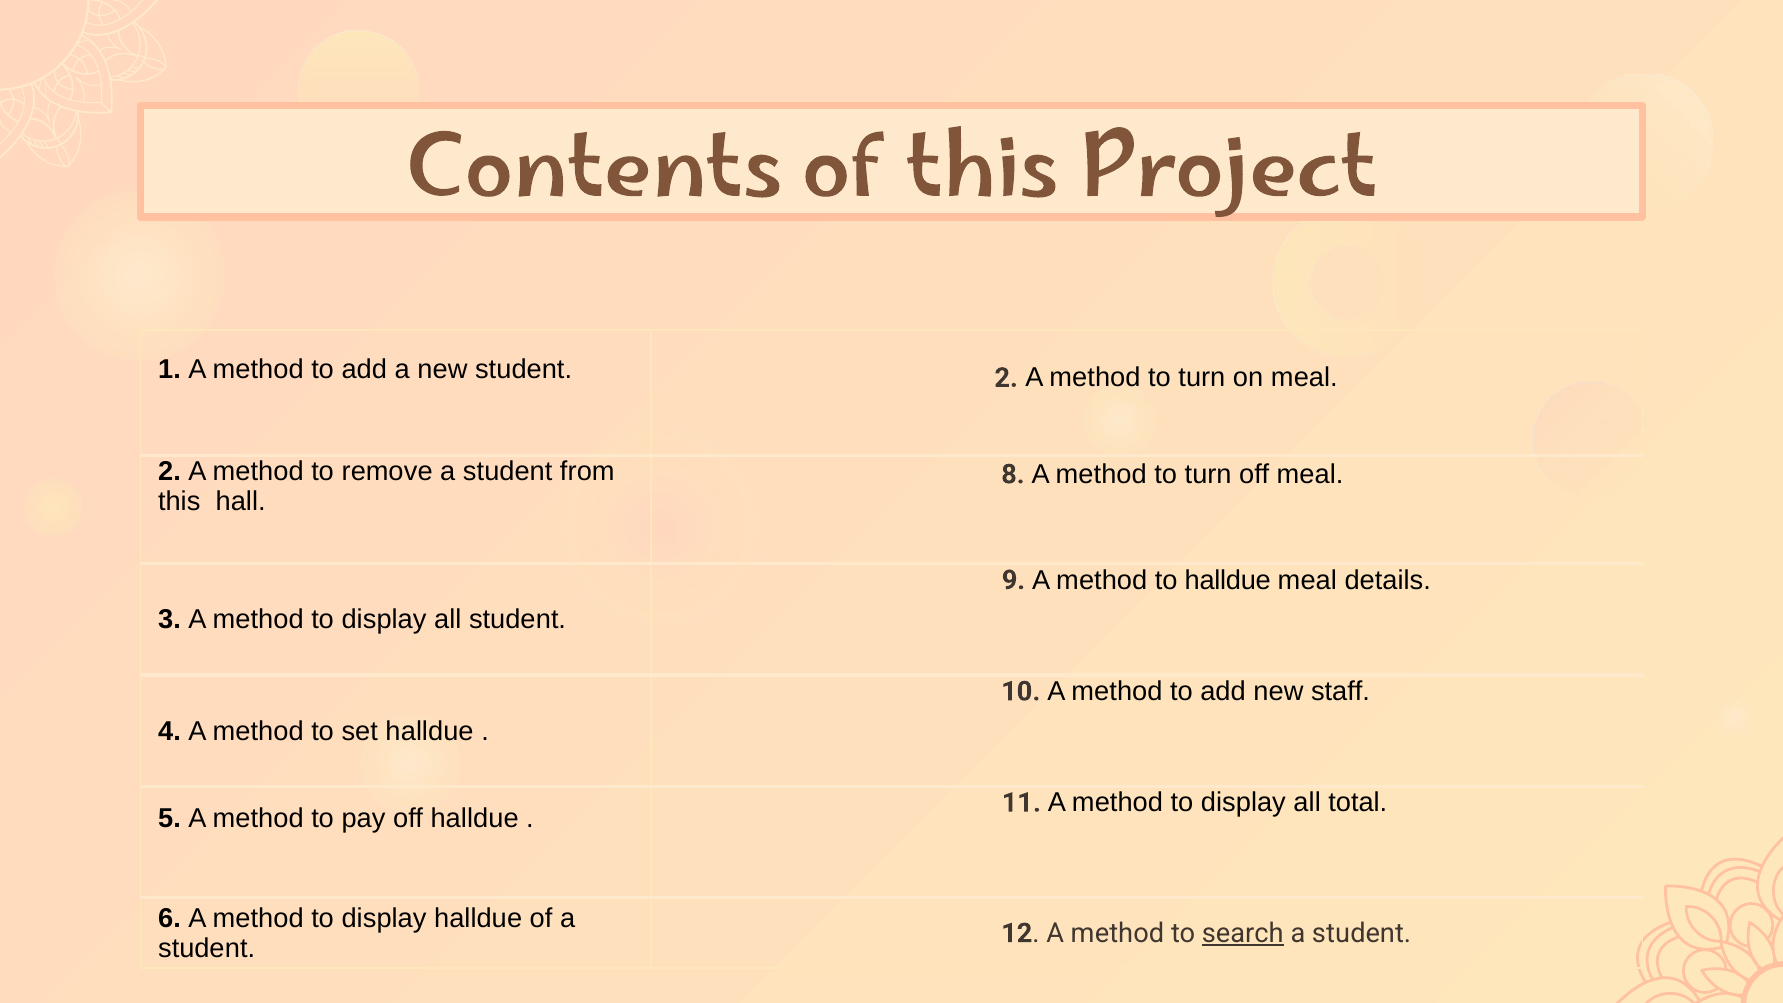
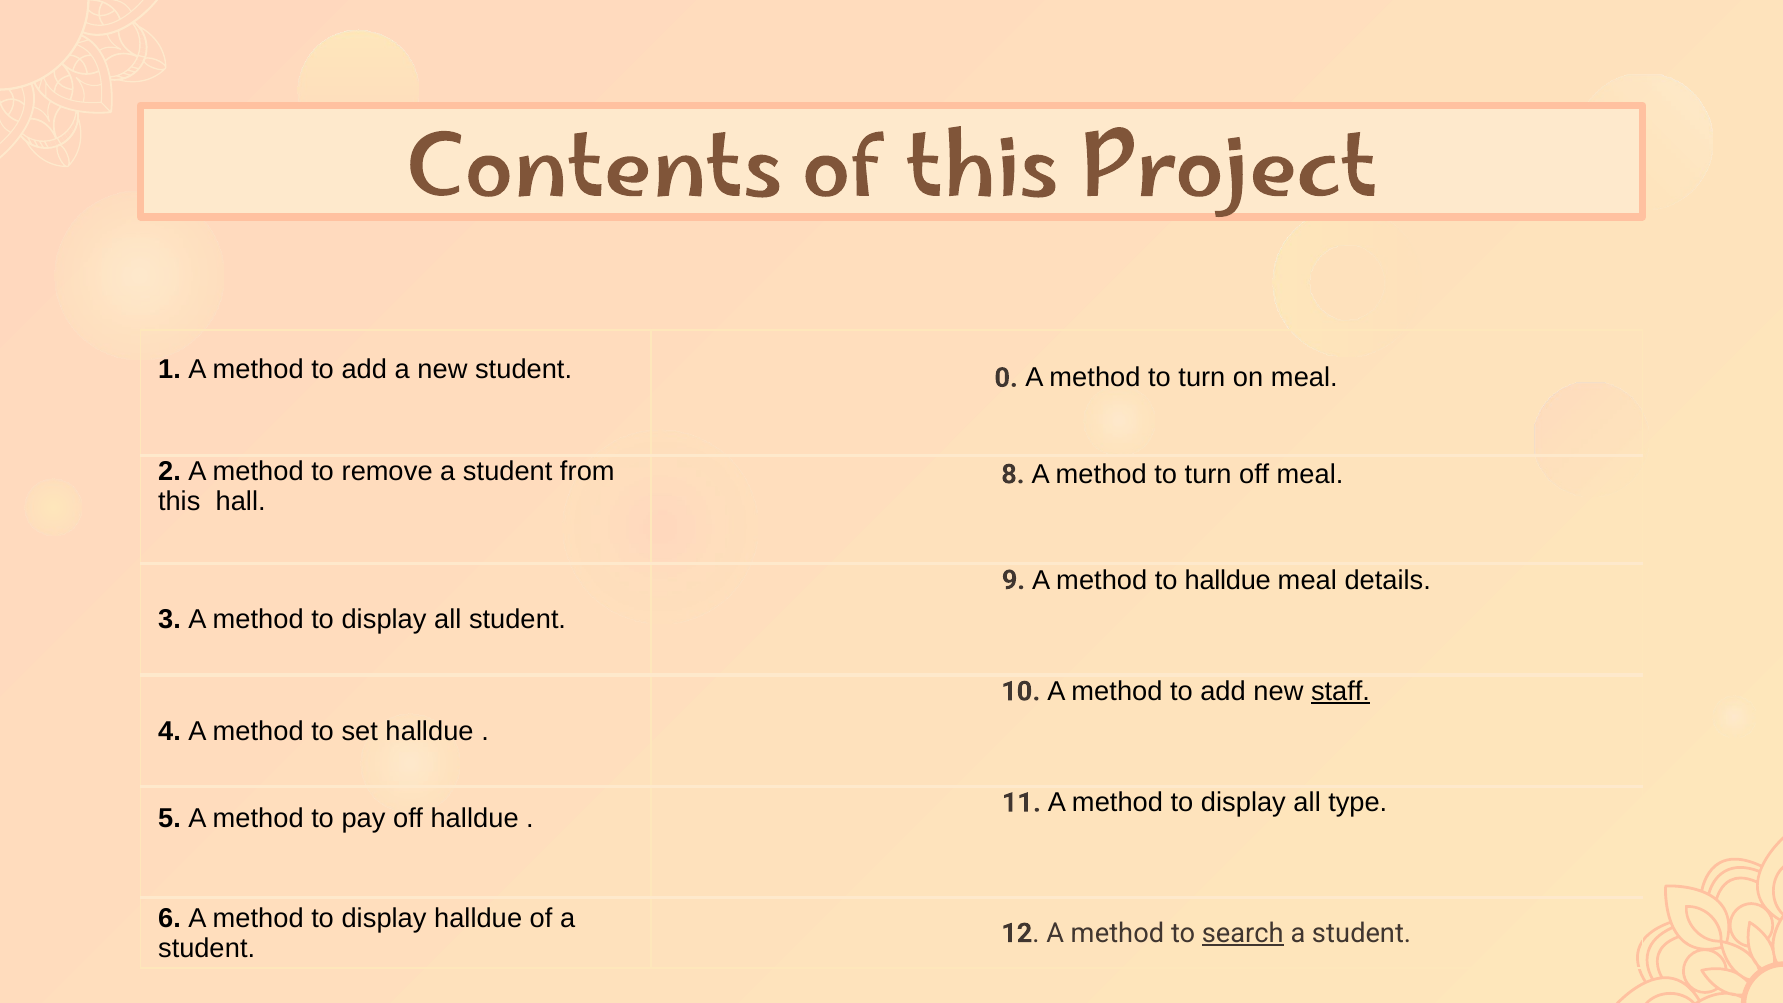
student 2: 2 -> 0 (1006, 378)
staff underline: none -> present (1340, 691)
total: total -> type (1358, 803)
